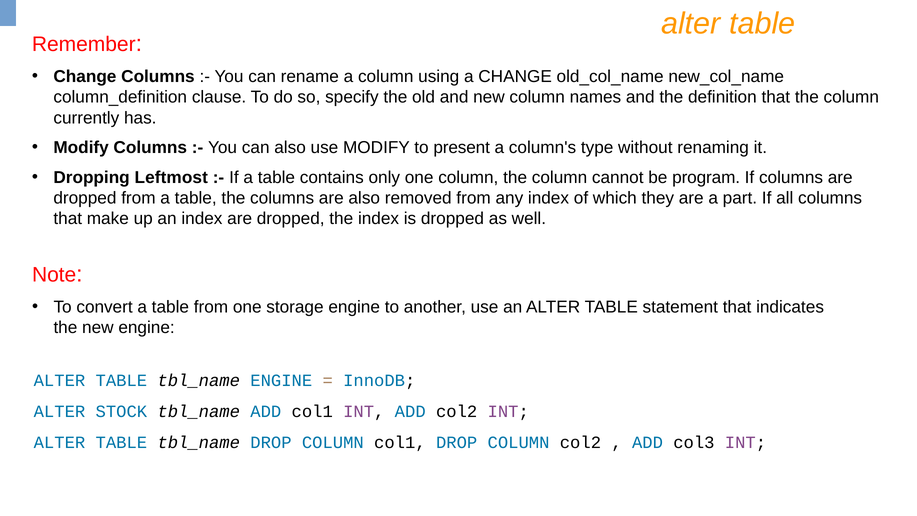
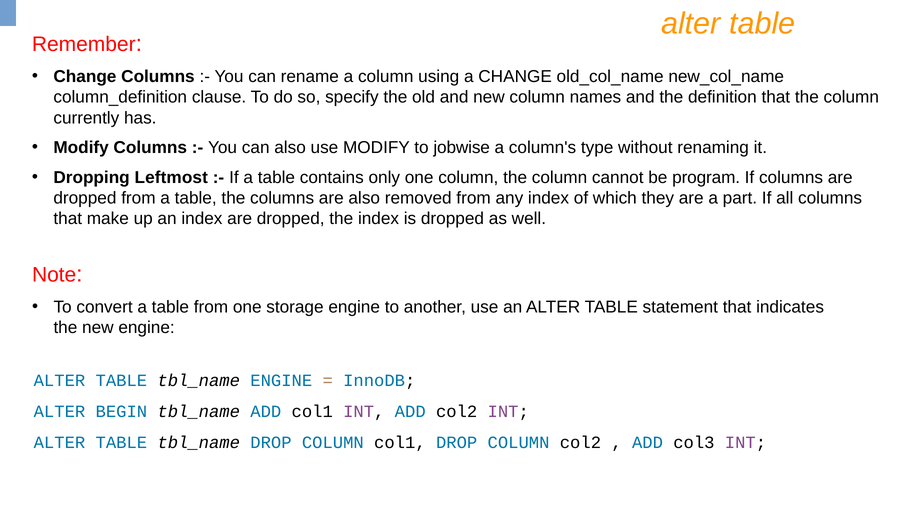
present: present -> jobwise (462, 148)
STOCK: STOCK -> BEGIN (121, 412)
